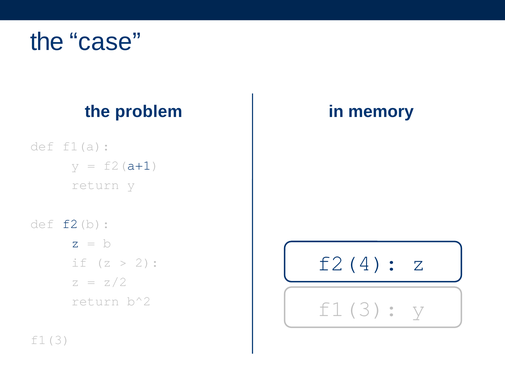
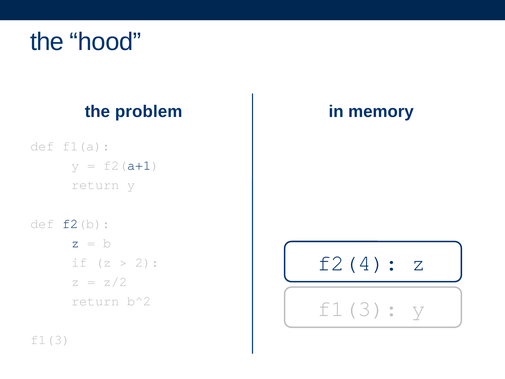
case: case -> hood (106, 42)
